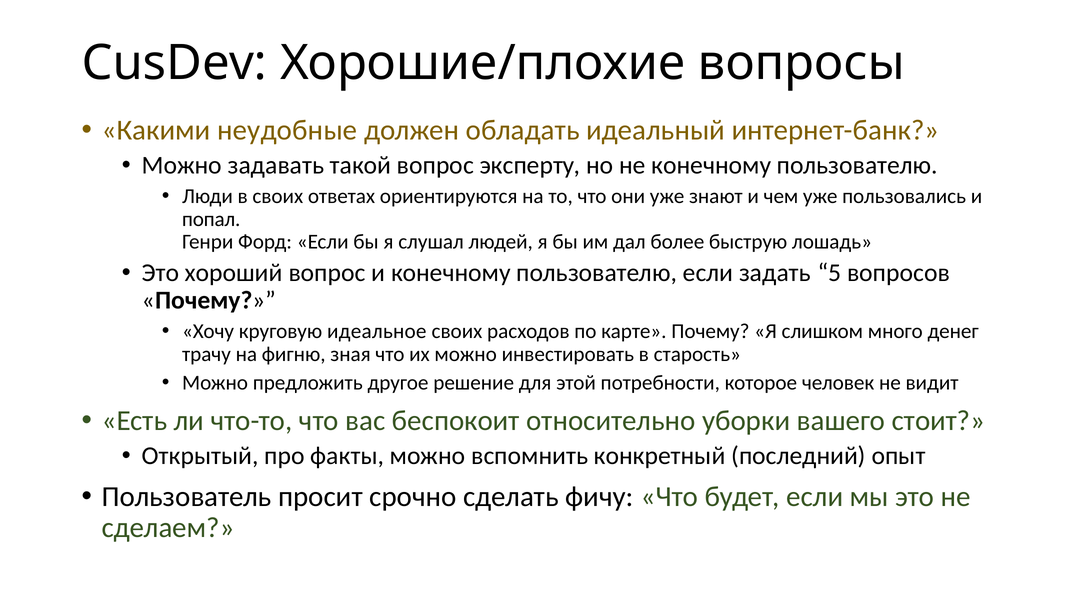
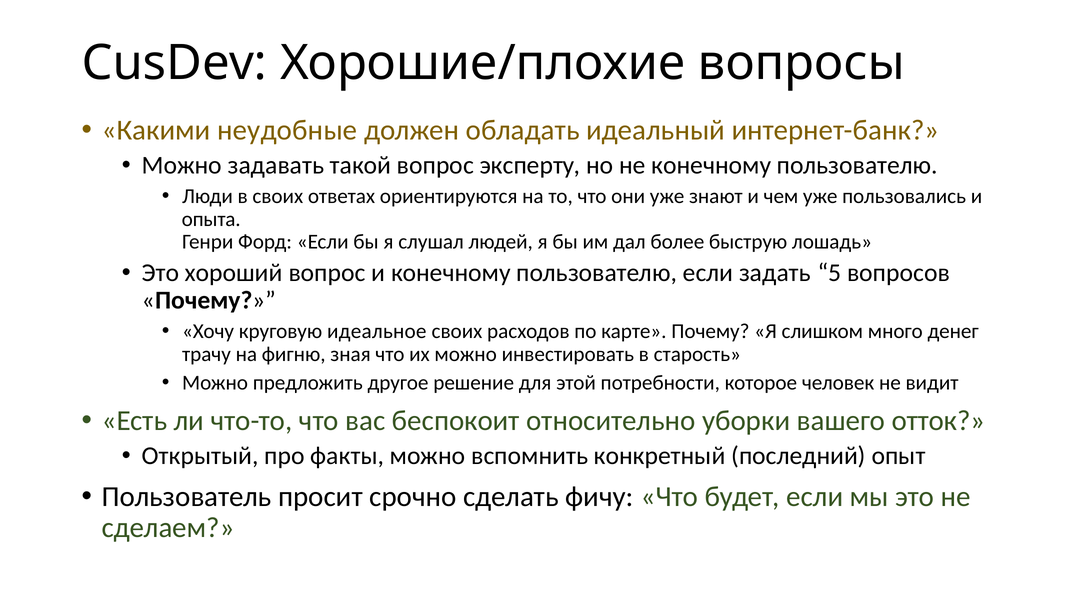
попал: попал -> опыта (211, 219)
стоит: стоит -> отток (938, 421)
